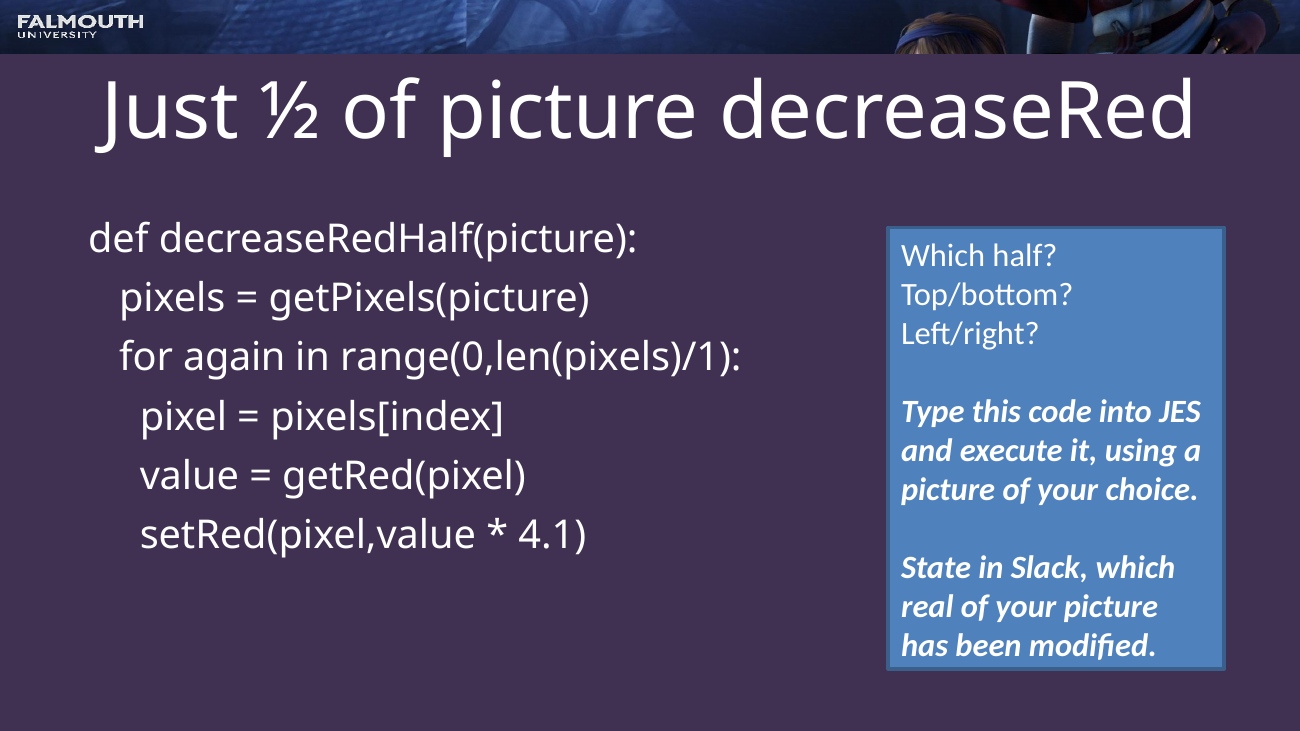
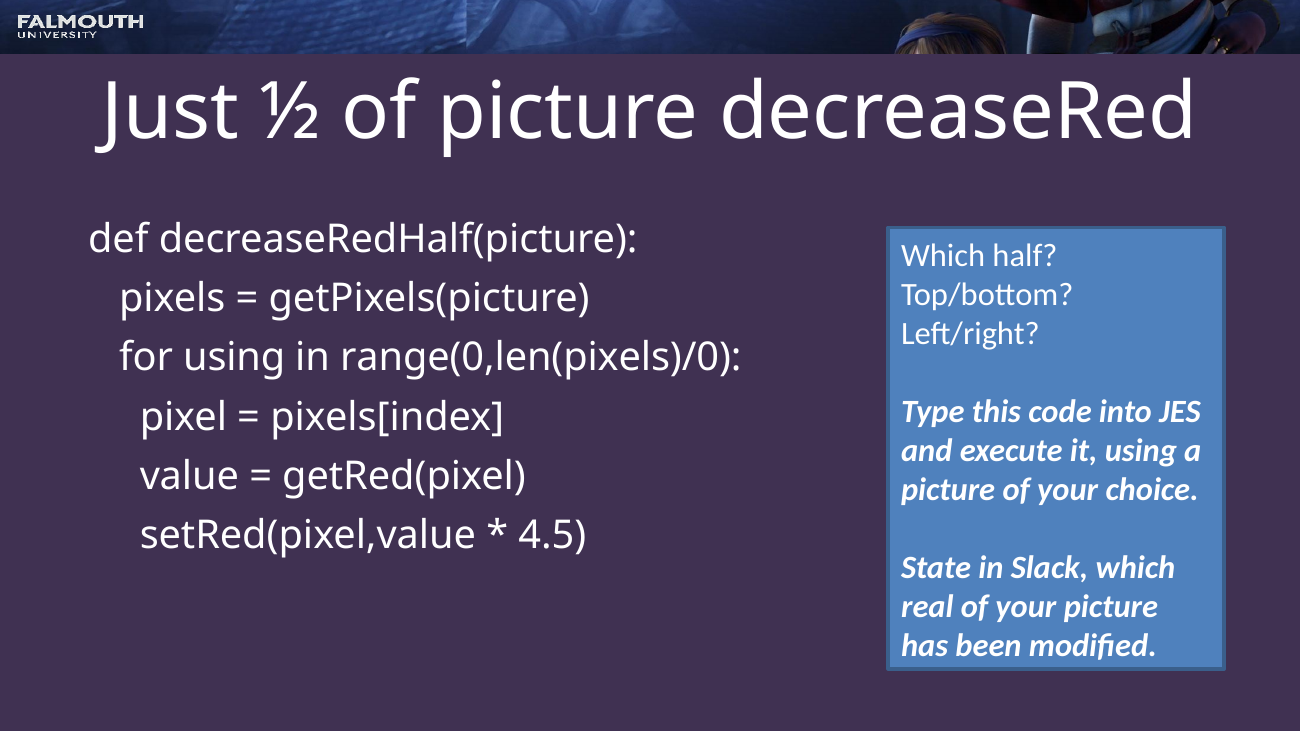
for again: again -> using (234, 358)
range(0,len(pixels)/1: range(0,len(pixels)/1 -> range(0,len(pixels)/0 (541, 358)
4.1: 4.1 -> 4.5 (552, 536)
